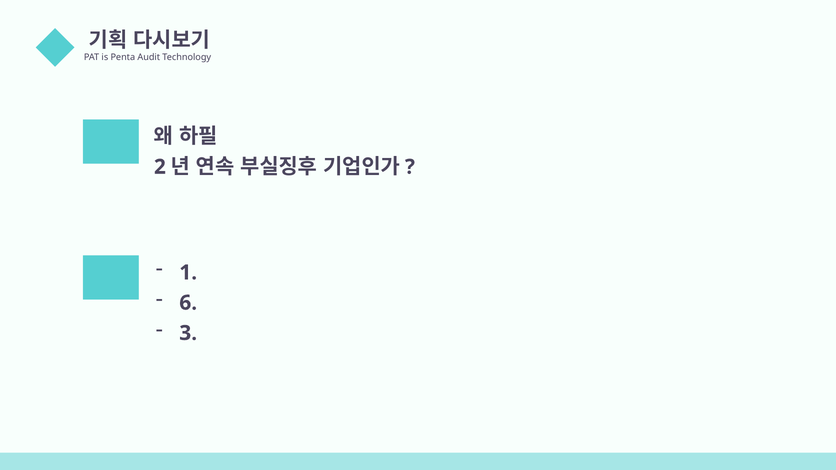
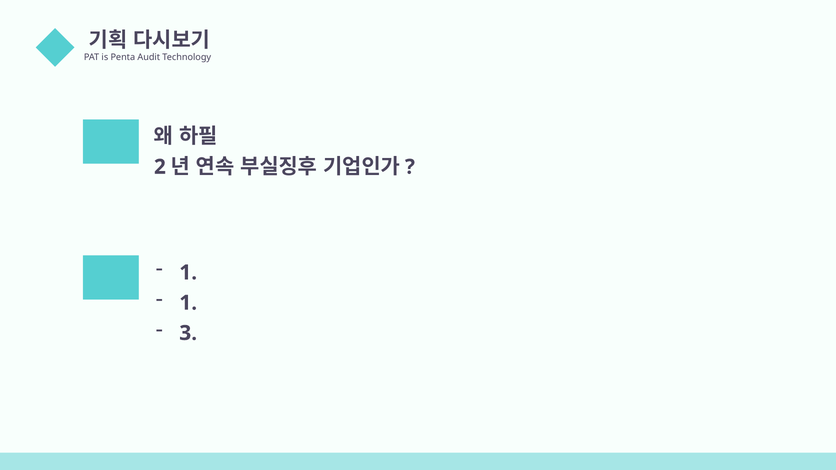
6: 6 -> 1 (188, 303)
